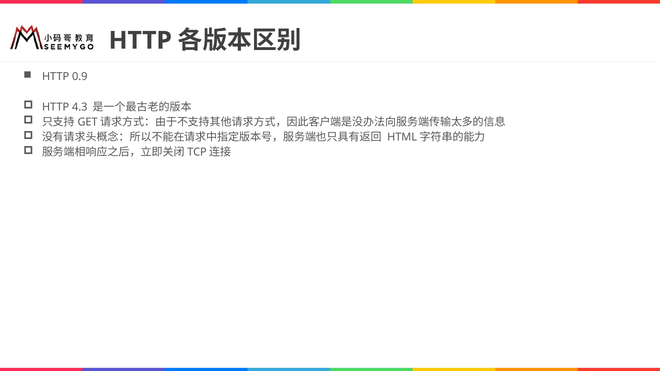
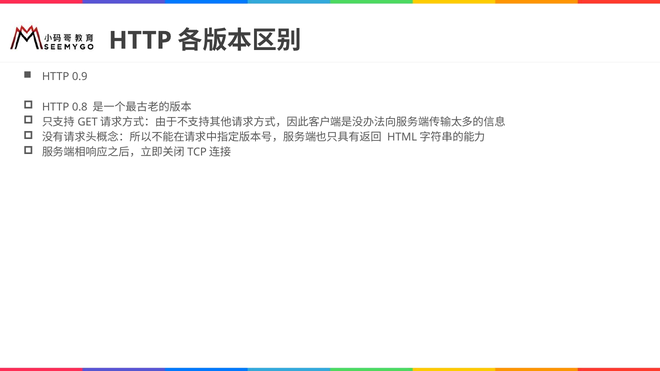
4.3: 4.3 -> 0.8 (80, 107)
